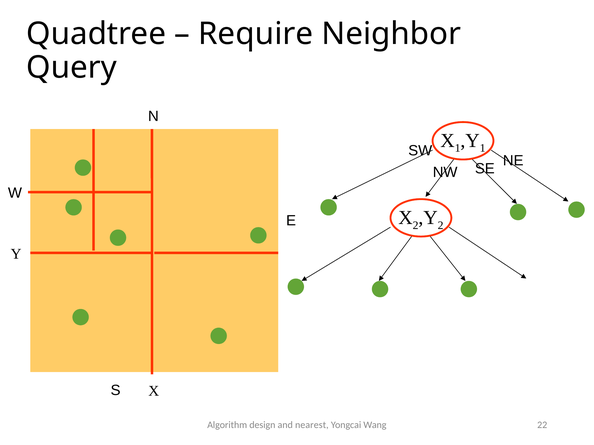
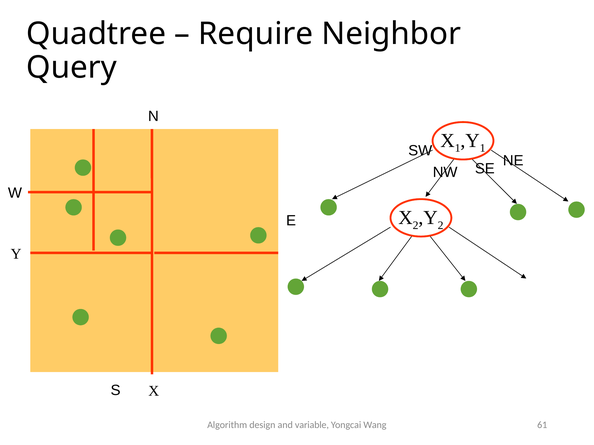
nearest: nearest -> variable (312, 425)
22: 22 -> 61 (542, 425)
